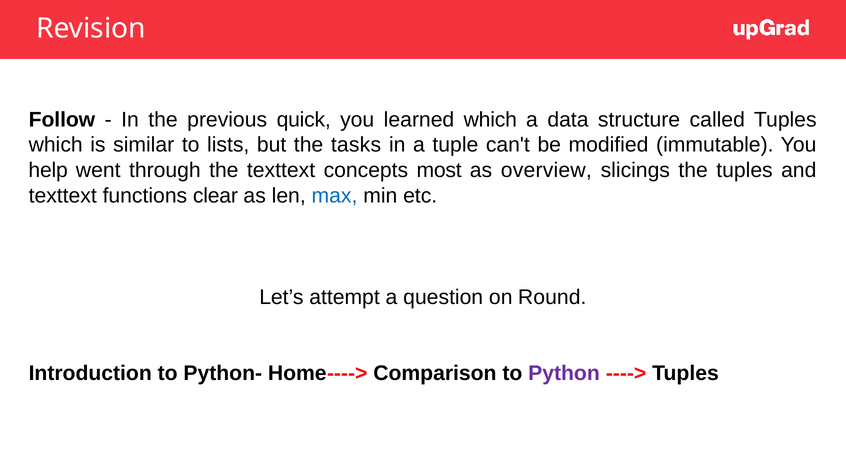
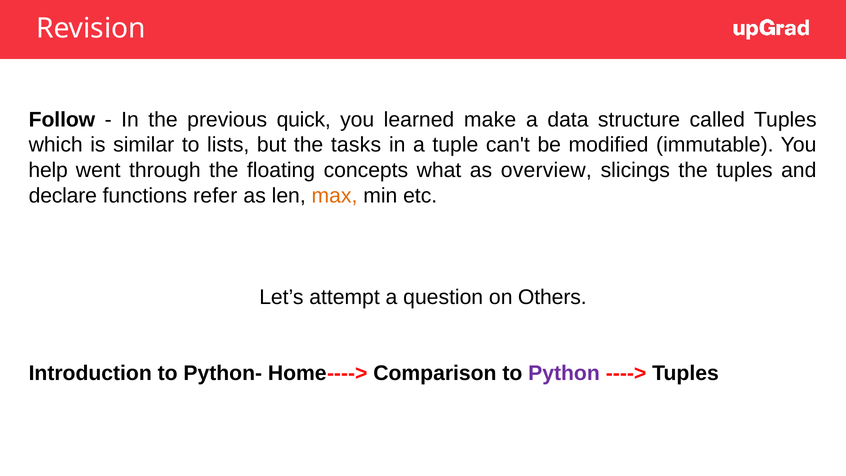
learned which: which -> make (490, 120)
the texttext: texttext -> floating (281, 170)
most: most -> what (439, 170)
texttext: texttext -> declare (63, 196)
clear: clear -> refer (215, 196)
max colour: blue -> orange (334, 196)
Round: Round -> Others (552, 297)
